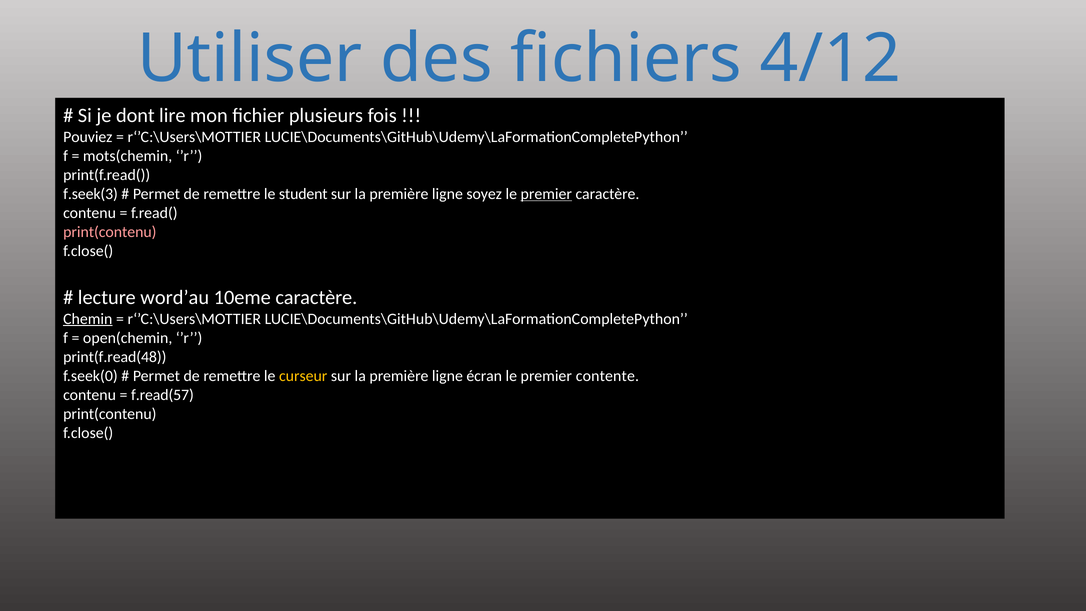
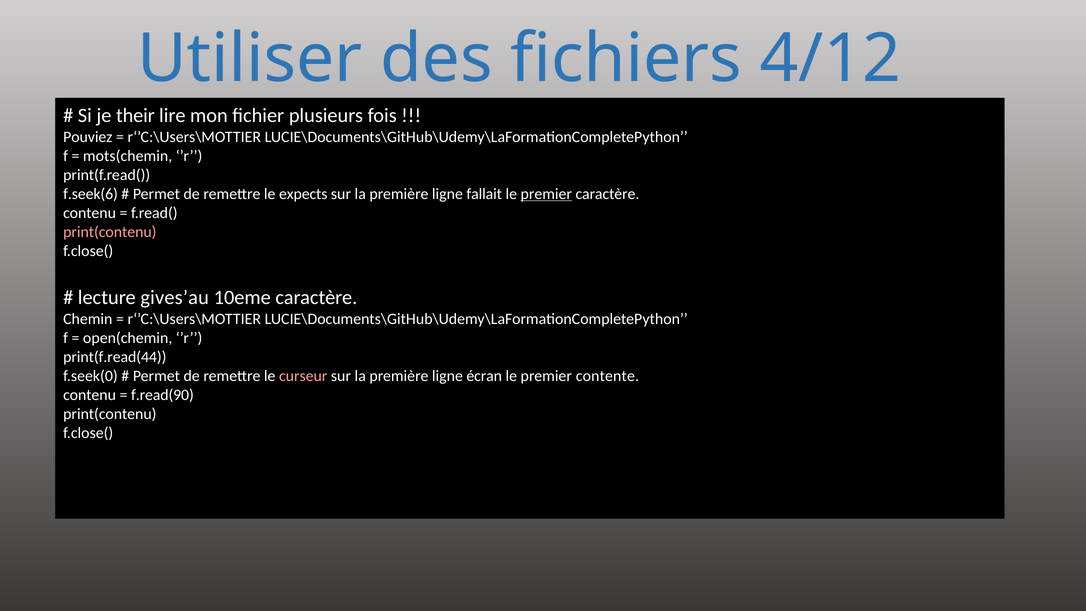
dont: dont -> their (135, 115)
f.seek(3: f.seek(3 -> f.seek(6 (91, 194)
student: student -> expects (303, 194)
soyez: soyez -> fallait (484, 194)
word’au: word’au -> gives’au (175, 297)
Chemin underline: present -> none (88, 319)
print(f.read(48: print(f.read(48 -> print(f.read(44 (115, 357)
curseur colour: yellow -> pink (303, 376)
f.read(57: f.read(57 -> f.read(90 (162, 395)
